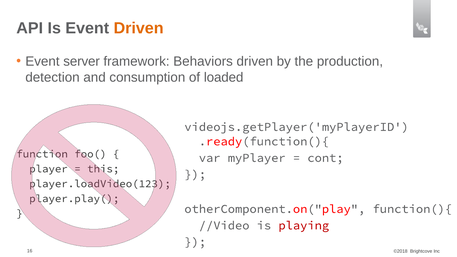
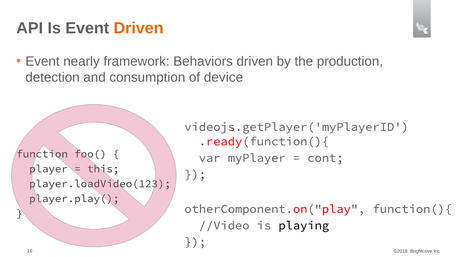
server: server -> nearly (82, 61)
loaded: loaded -> device (223, 78)
playing colour: red -> black (304, 225)
